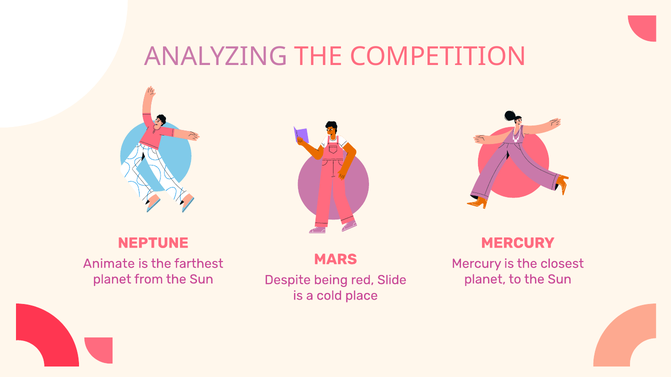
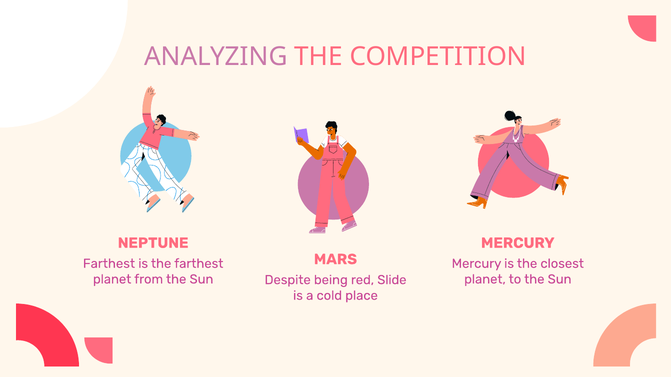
Animate: Animate -> Farthest (109, 264)
